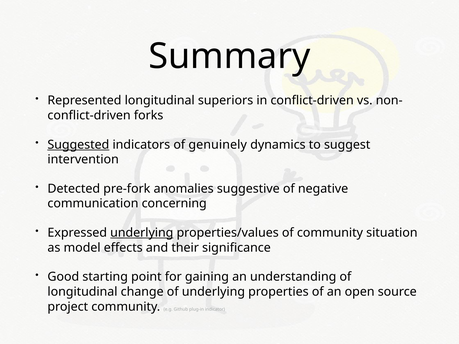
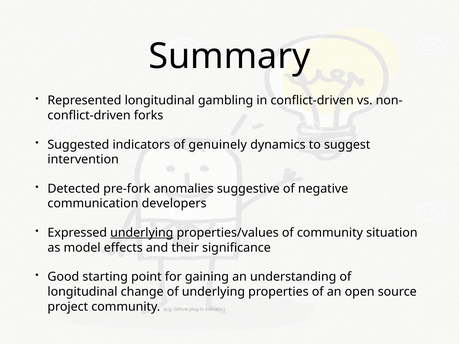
superiors: superiors -> gambling (226, 101)
Suggested underline: present -> none (78, 145)
concerning: concerning -> developers (174, 204)
